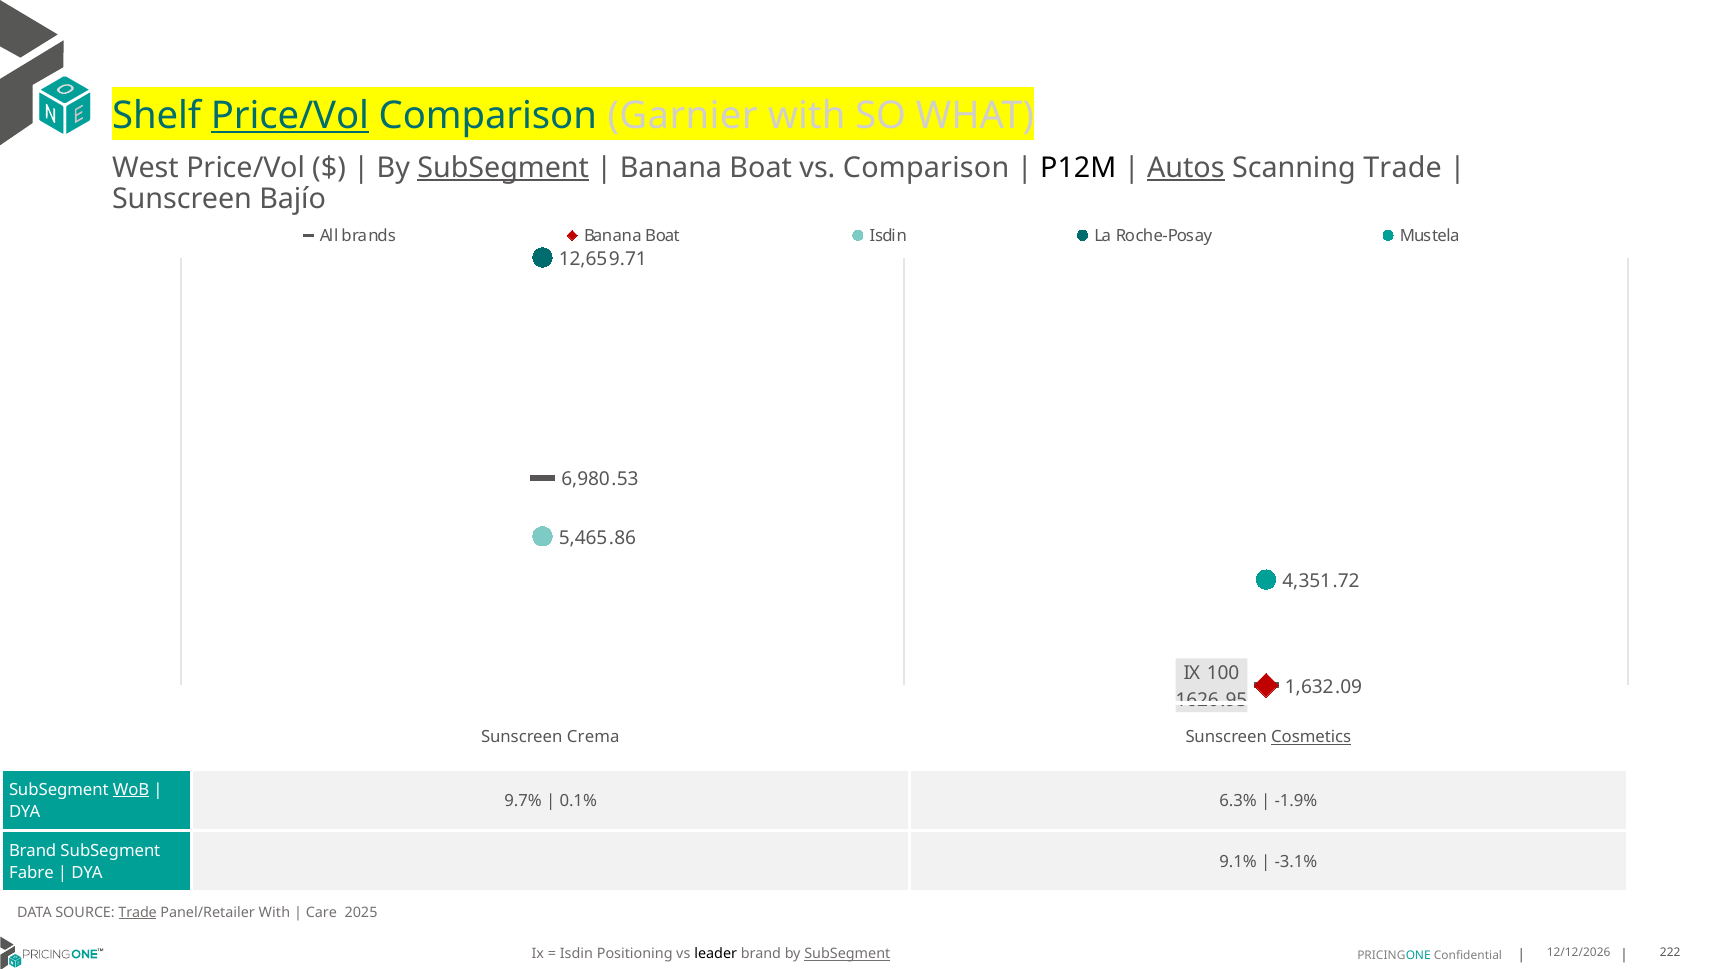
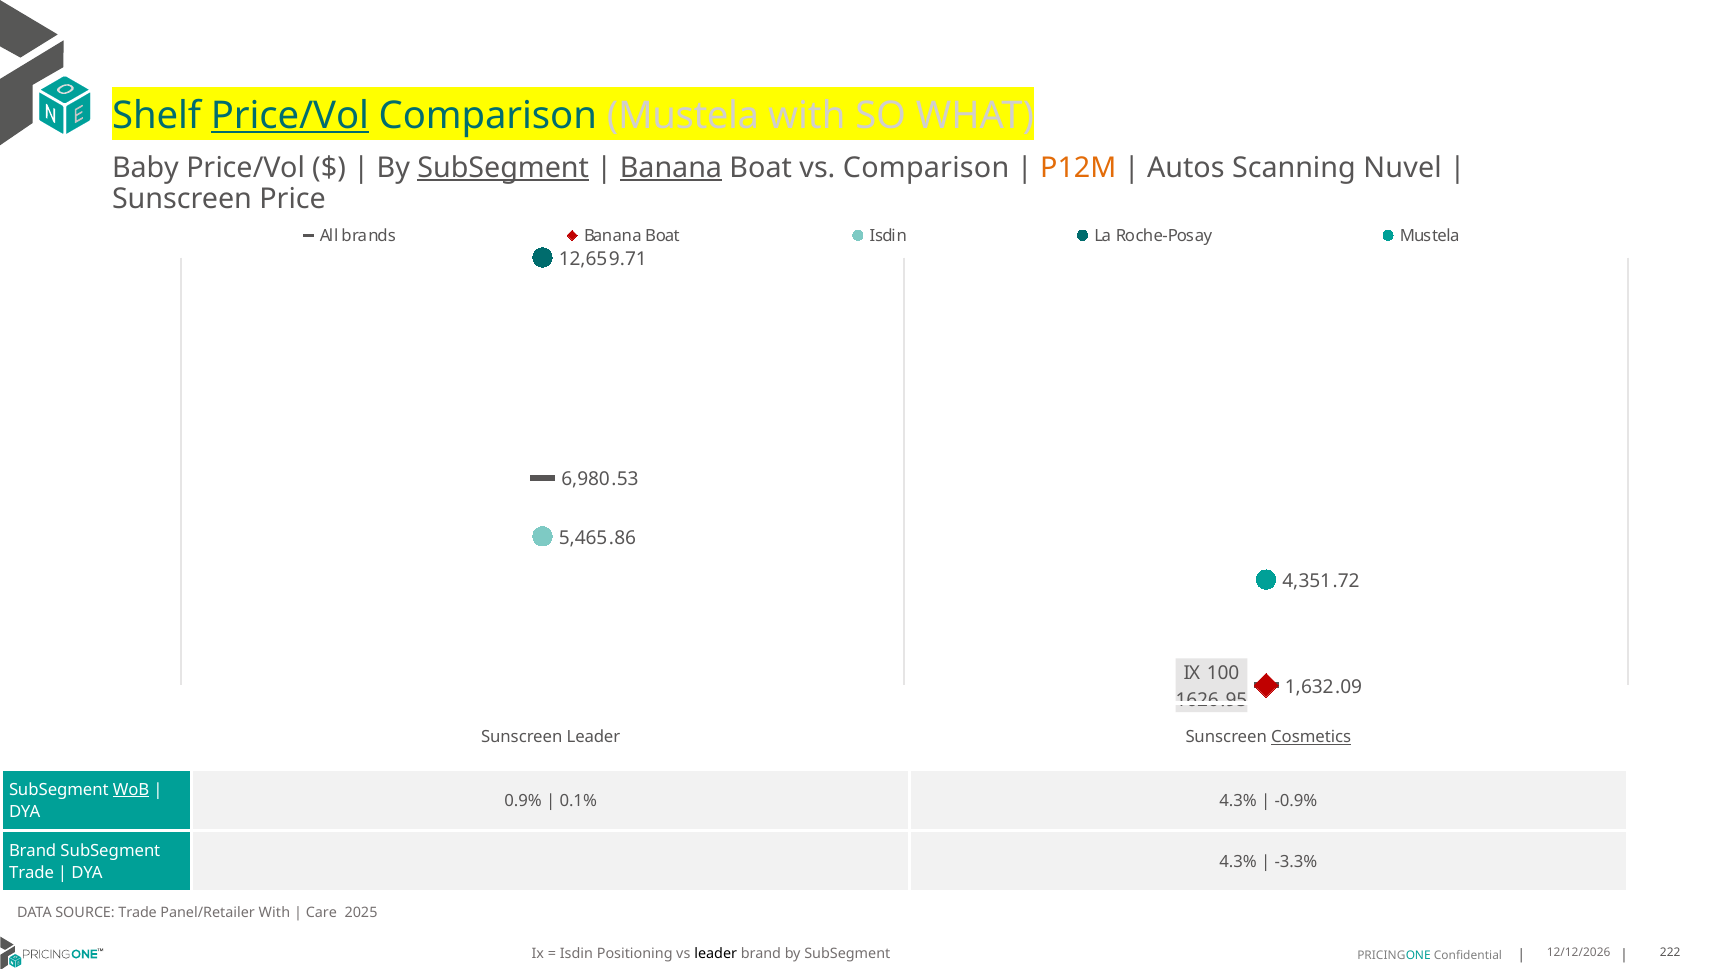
Comparison Garnier: Garnier -> Mustela (683, 116)
West: West -> Baby (145, 168)
Banana underline: none -> present (671, 168)
P12M colour: black -> orange (1078, 168)
Autos underline: present -> none (1186, 168)
Scanning Trade: Trade -> Nuvel (1403, 168)
Bajío: Bajío -> Price (293, 199)
Sunscreen Crema: Crema -> Leader (593, 738)
9.7%: 9.7% -> 0.9% (523, 801)
0.1% 6.3%: 6.3% -> 4.3% (1238, 801)
-1.9%: -1.9% -> -0.9% (1296, 801)
9.1%: 9.1% -> 4.3% (1238, 862)
-3.1%: -3.1% -> -3.3% (1296, 862)
Fabre: Fabre -> Trade (32, 873)
Trade underline: present -> none (138, 913)
SubSegment underline: present -> none (847, 954)
